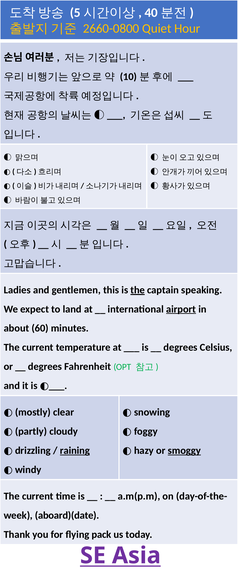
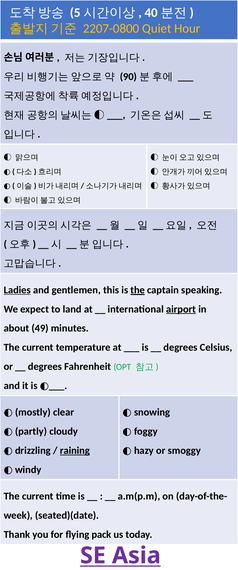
2660-0800: 2660-0800 -> 2207-0800 (111, 28)
10: 10 -> 90 (128, 77)
Ladies underline: none -> present (17, 290)
60: 60 -> 49 (40, 328)
smoggy underline: present -> none (184, 450)
aboard)(date: aboard)(date -> seated)(date (67, 515)
